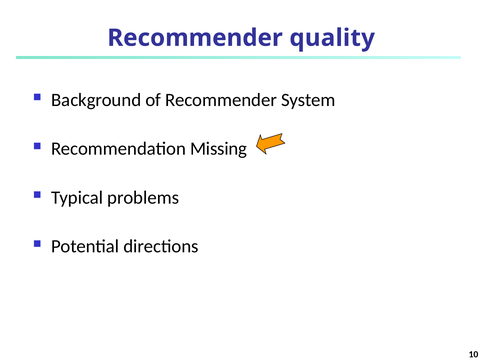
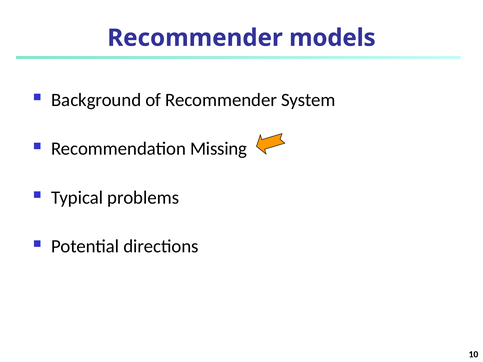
quality: quality -> models (332, 38)
